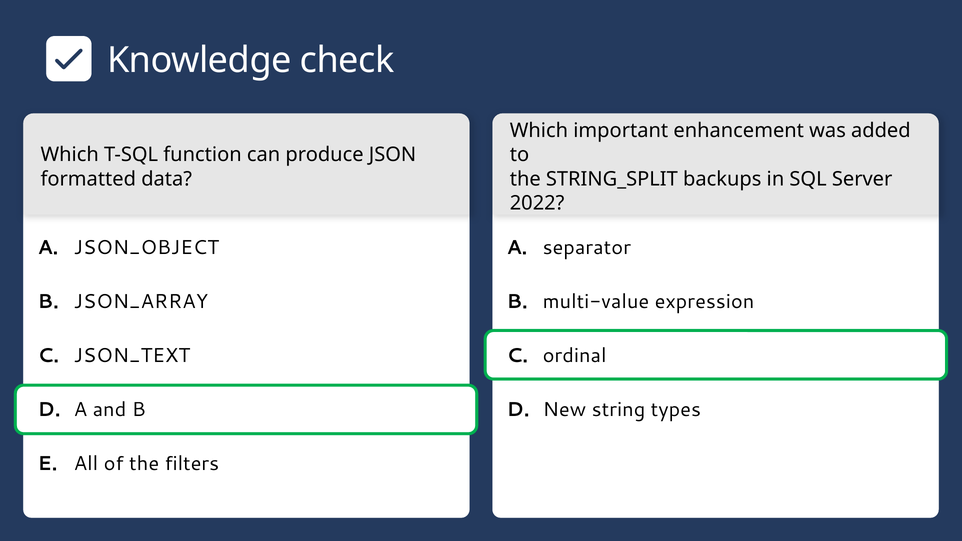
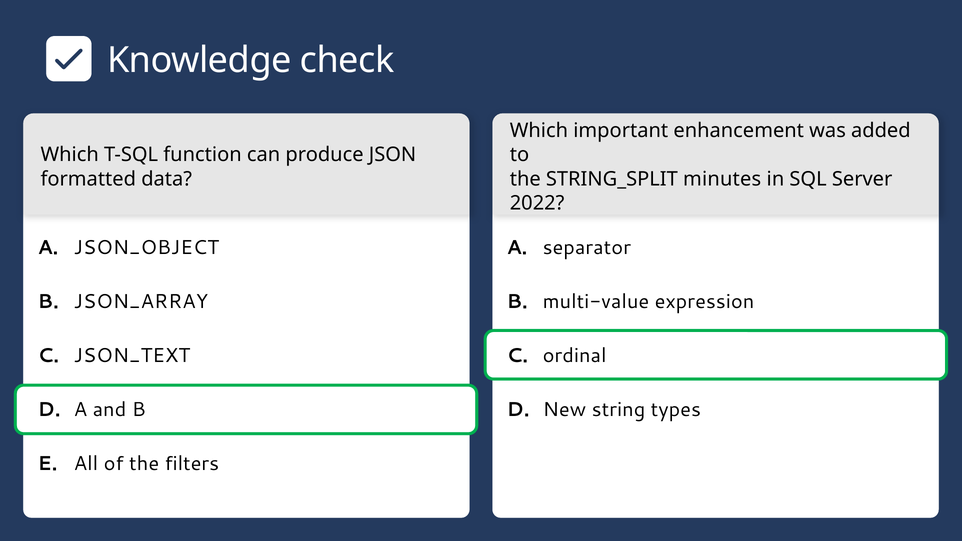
backups: backups -> minutes (722, 179)
